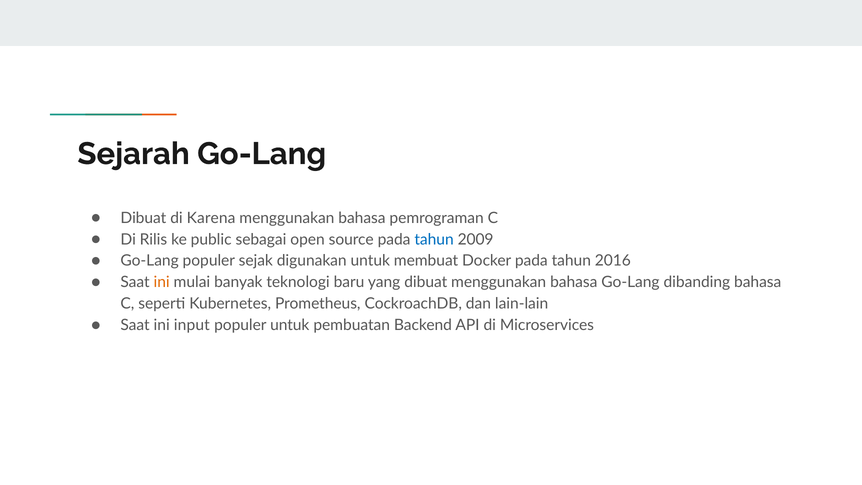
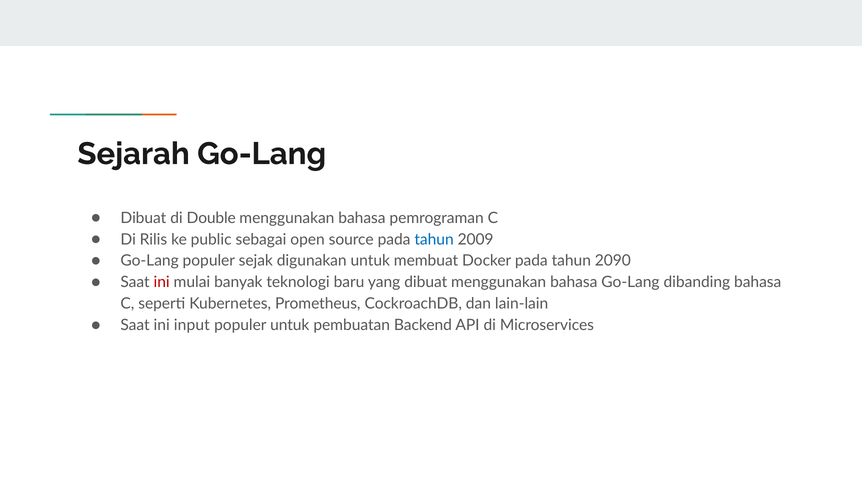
Karena: Karena -> Double (211, 218)
2016: 2016 -> 2090 (613, 261)
ini colour: orange -> red (162, 282)
